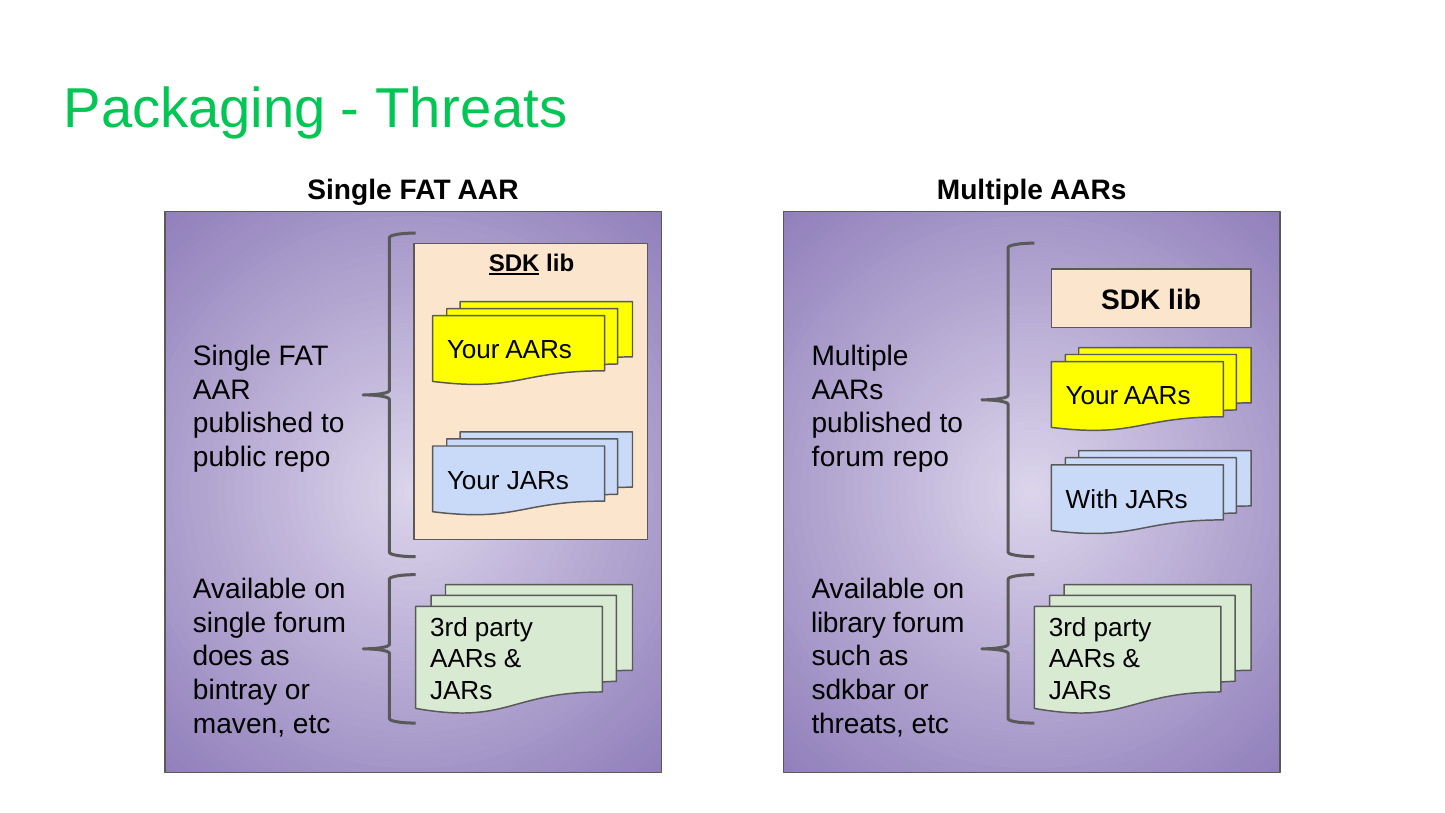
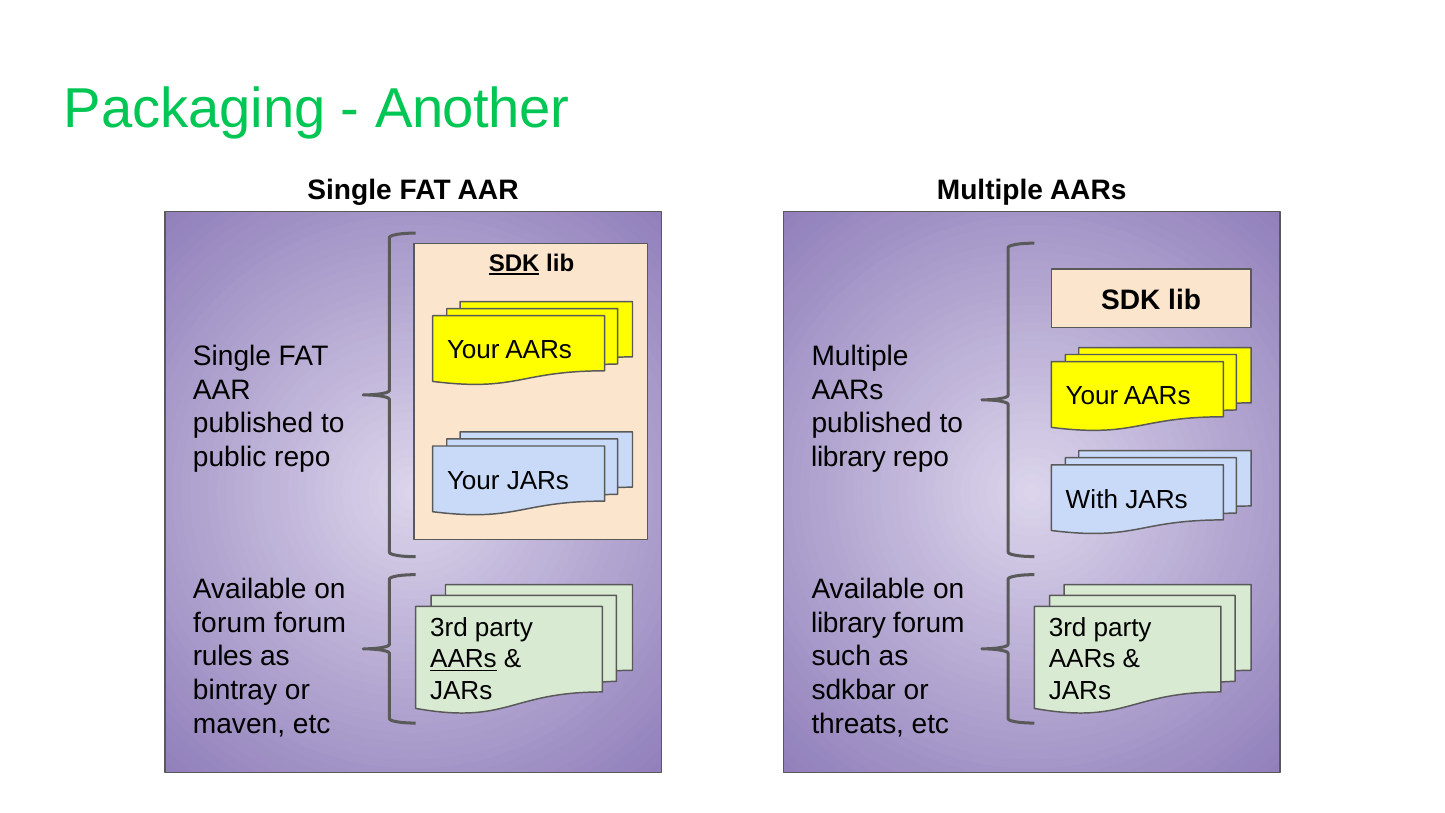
Threats: Threats -> Another (472, 109)
forum: forum -> library (848, 457)
single: single -> forum (230, 623)
does: does -> rules (223, 656)
AARs underline: none -> present (463, 659)
